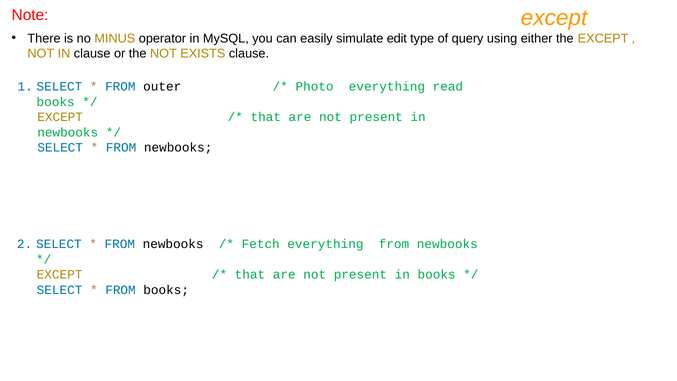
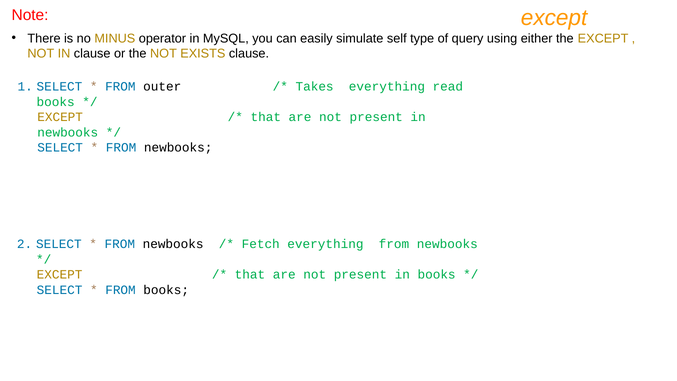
edit: edit -> self (397, 38)
Photo: Photo -> Takes (315, 87)
